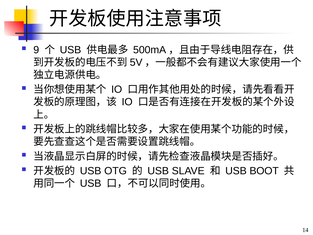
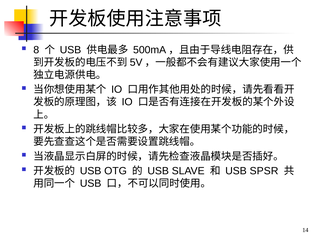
9: 9 -> 8 (36, 50)
BOOT: BOOT -> SPSR (264, 171)
